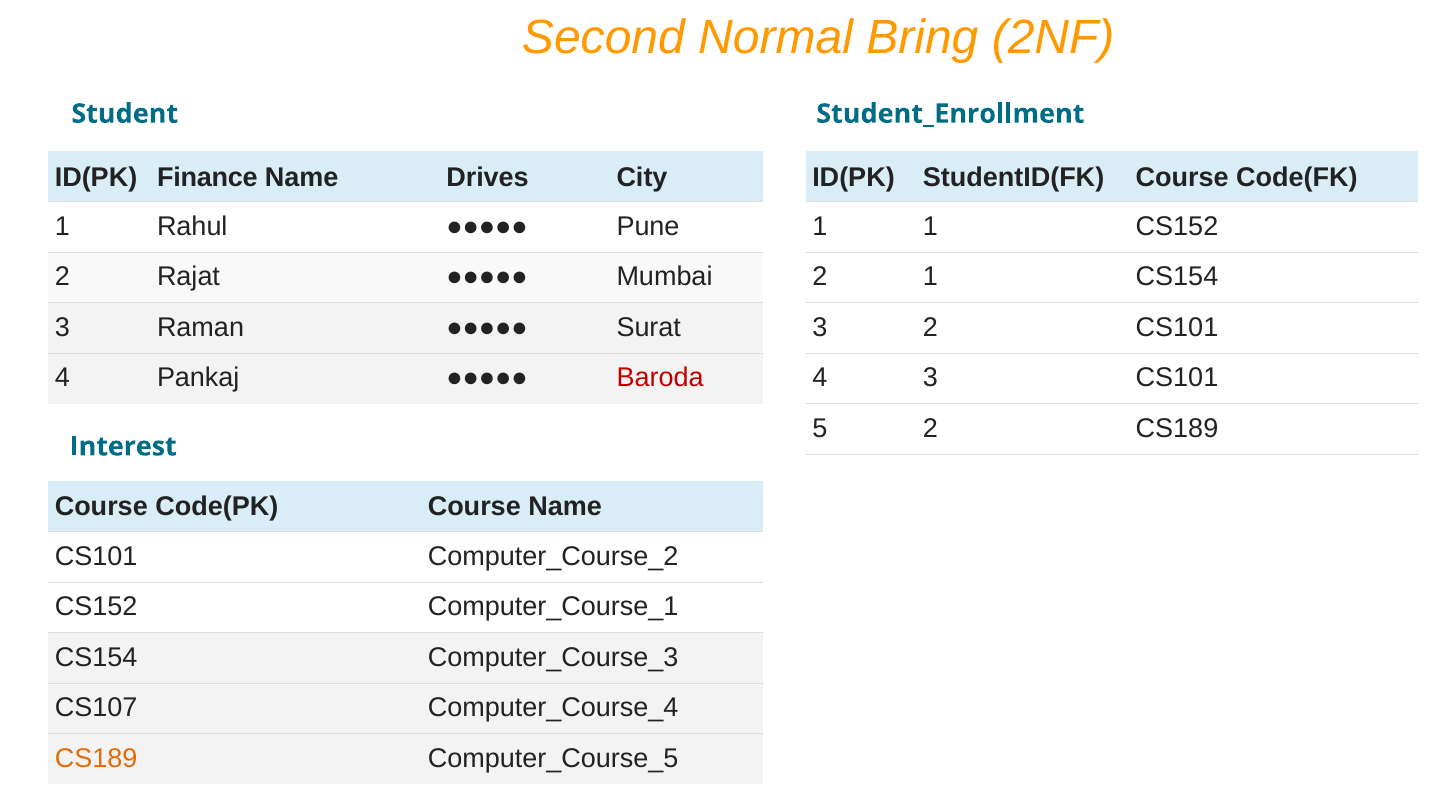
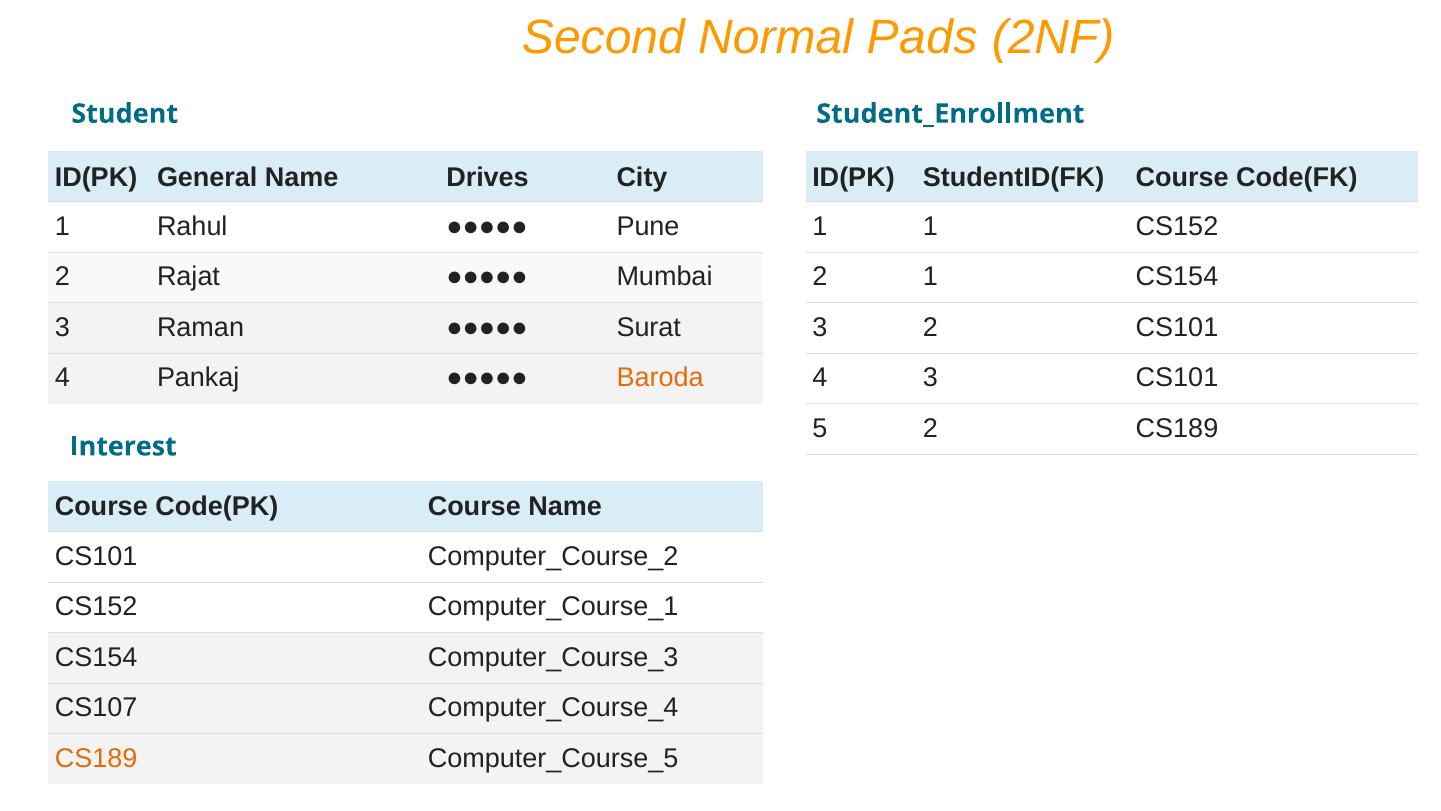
Bring: Bring -> Pads (922, 38)
Finance: Finance -> General (207, 177)
Baroda colour: red -> orange (660, 378)
